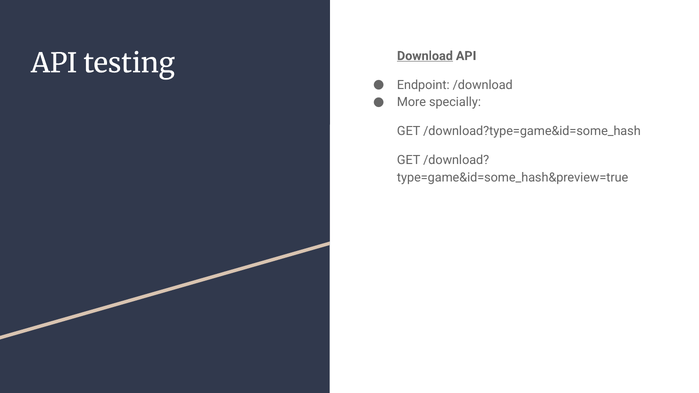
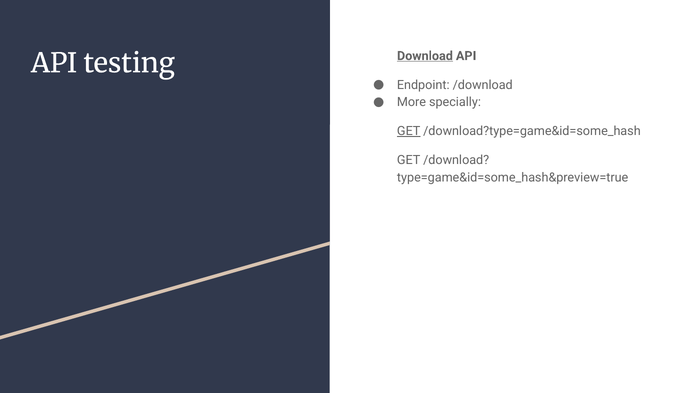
GET underline: none -> present (409, 131)
